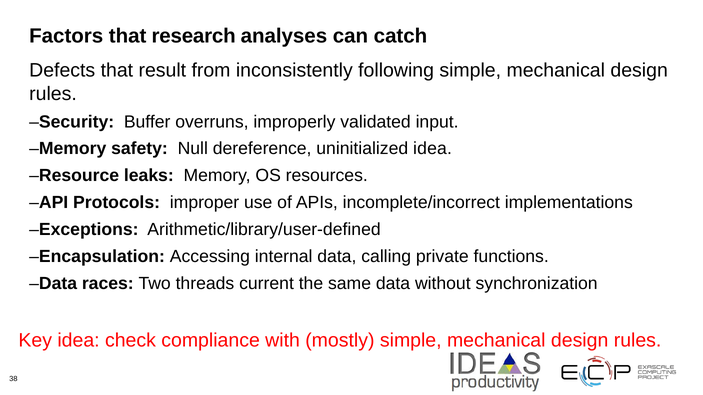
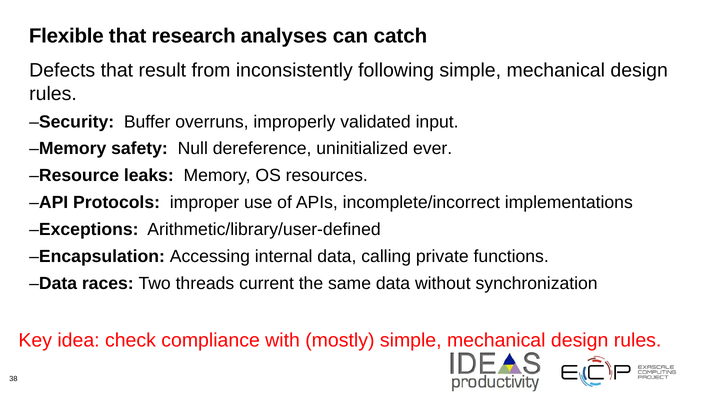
Factors: Factors -> Flexible (66, 36)
uninitialized idea: idea -> ever (433, 149)
